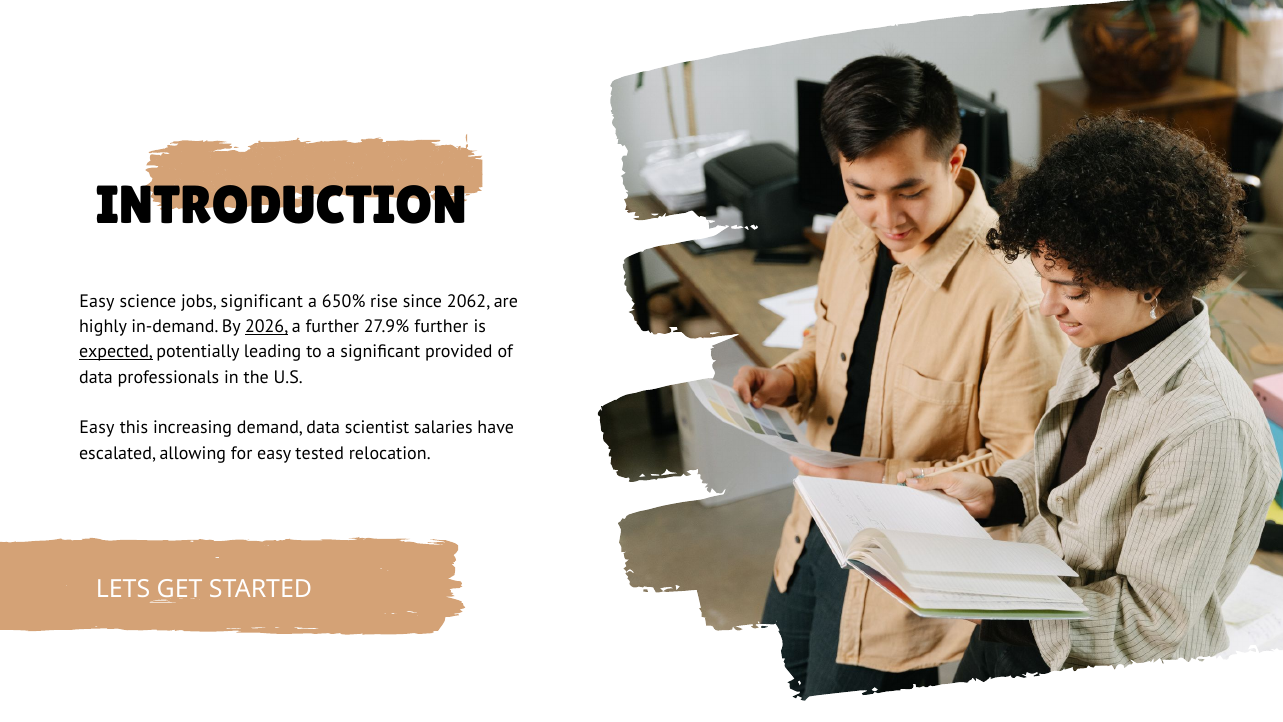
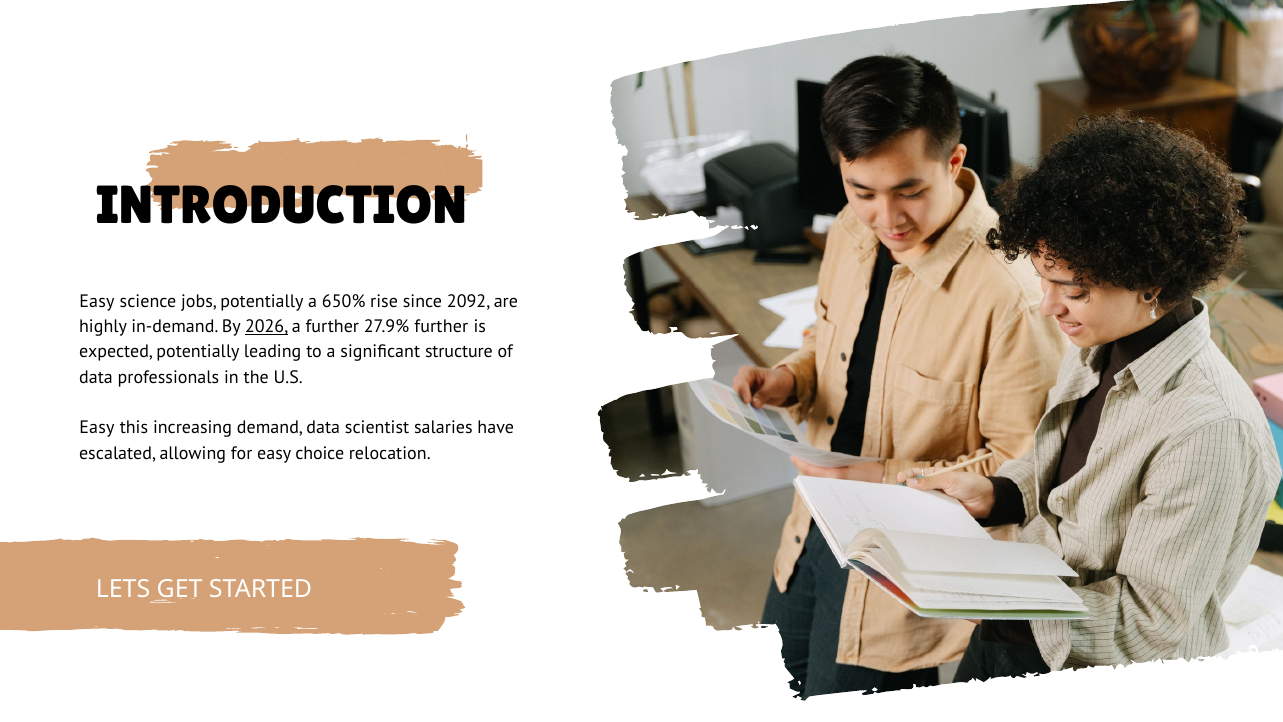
jobs significant: significant -> potentially (262, 301)
2062: 2062 -> 2092 (469, 301)
expected underline: present -> none (116, 352)
provided: provided -> structure (459, 352)
tested: tested -> choice (320, 453)
